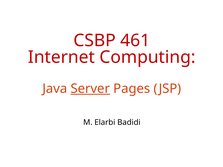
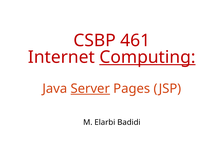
Computing underline: none -> present (147, 57)
